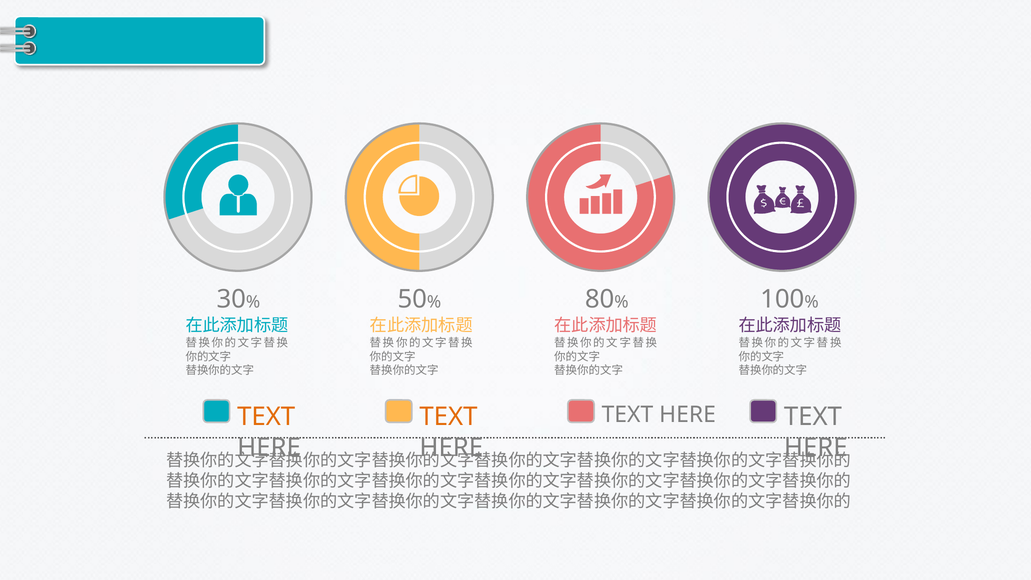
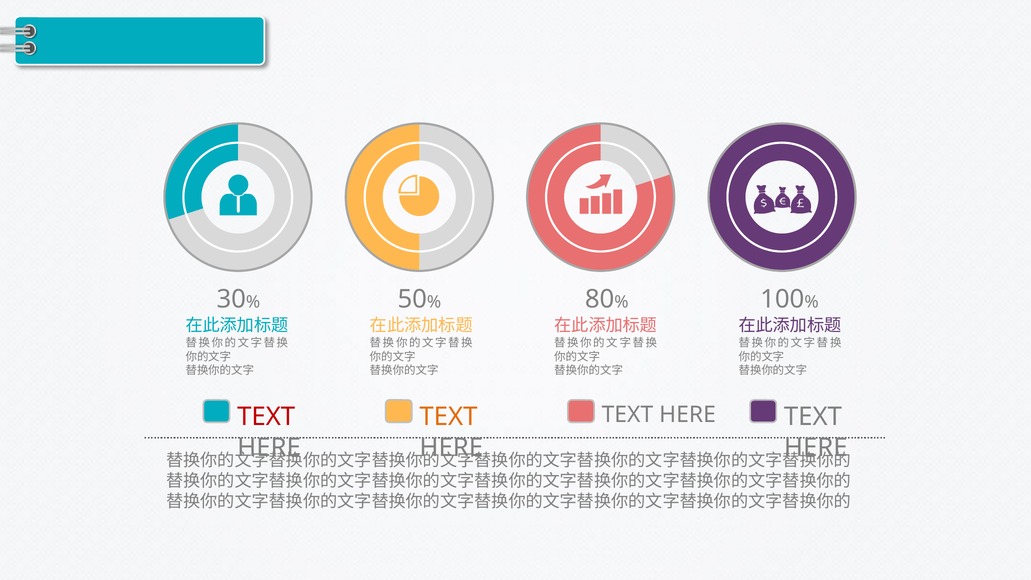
TEXT colour: orange -> red (266, 417)
